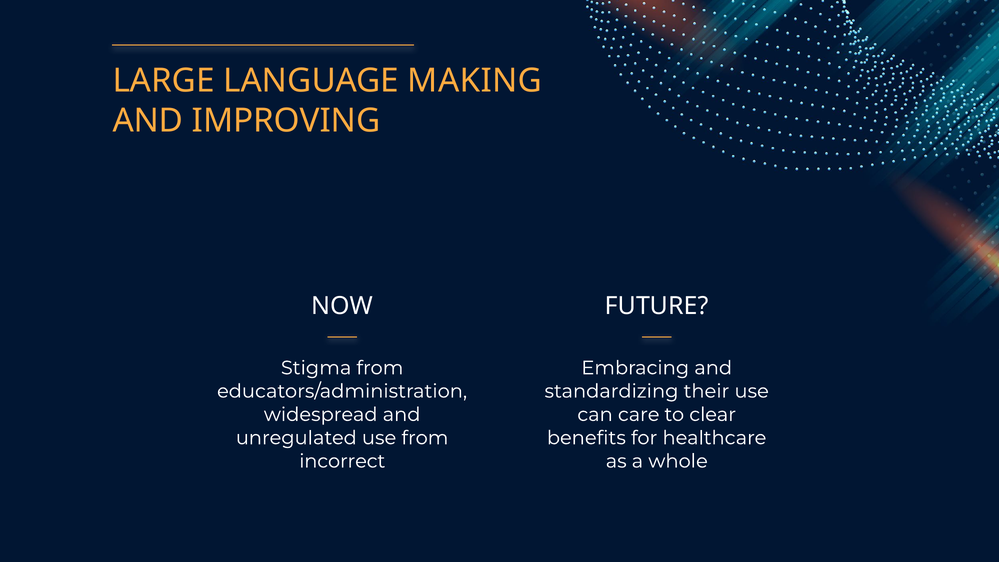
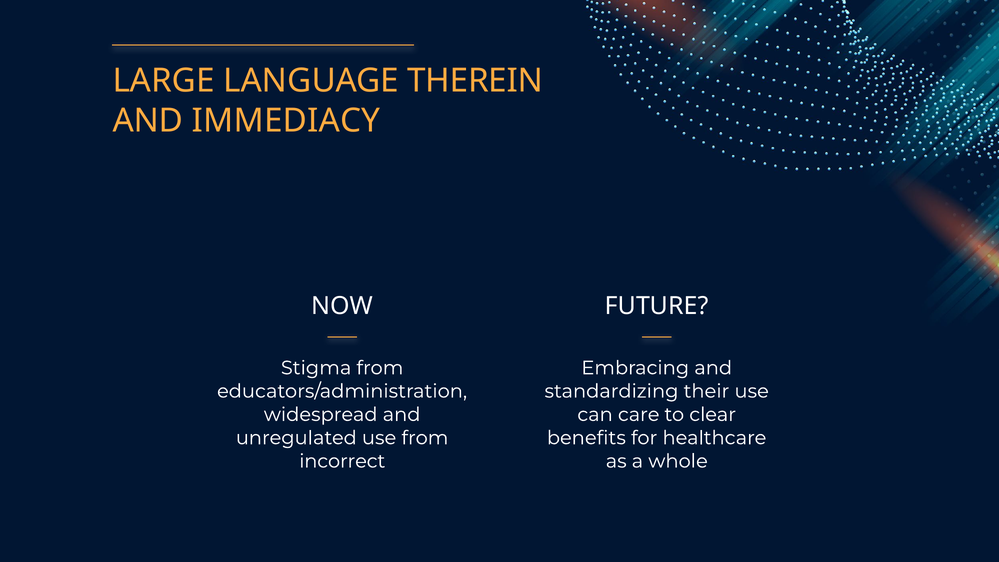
MAKING: MAKING -> THEREIN (475, 81)
IMPROVING: IMPROVING -> IMMEDIACY (286, 121)
